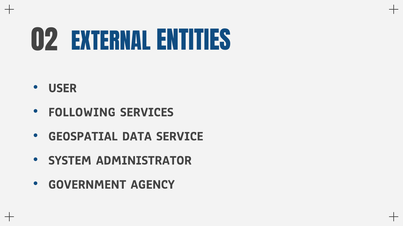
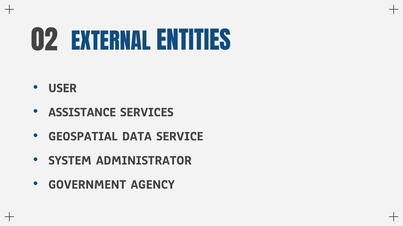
FOLLOWING: FOLLOWING -> ASSISTANCE (82, 112)
